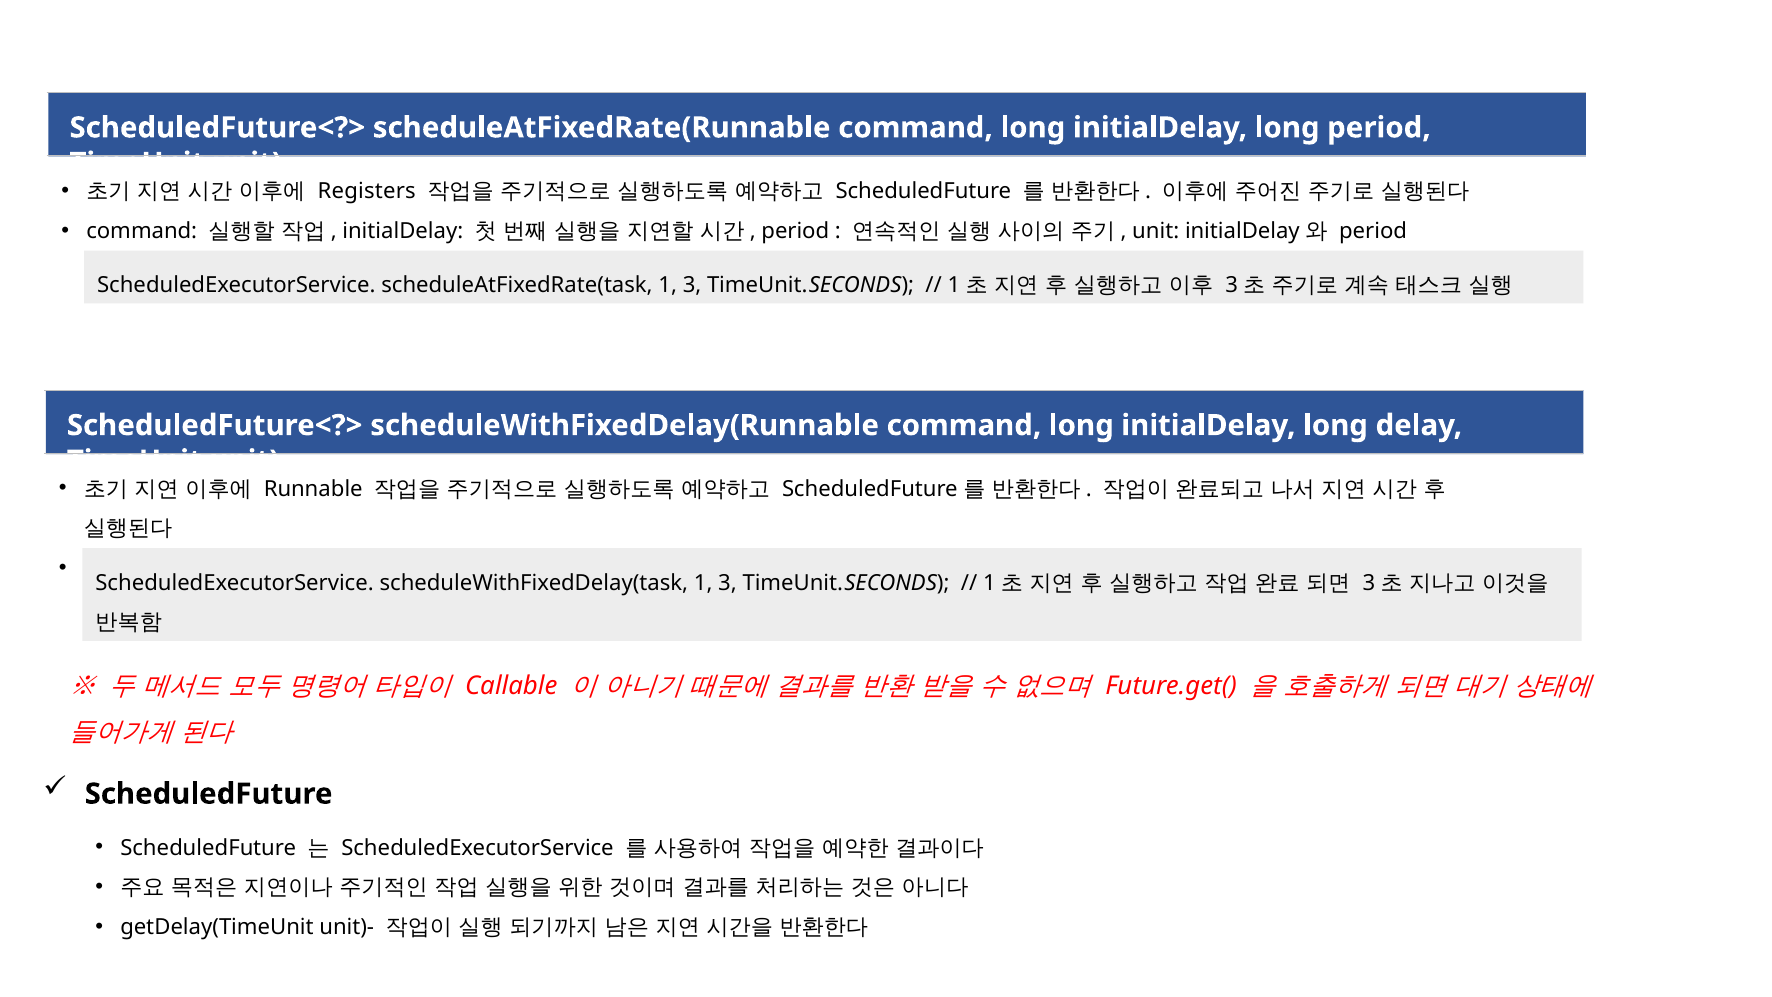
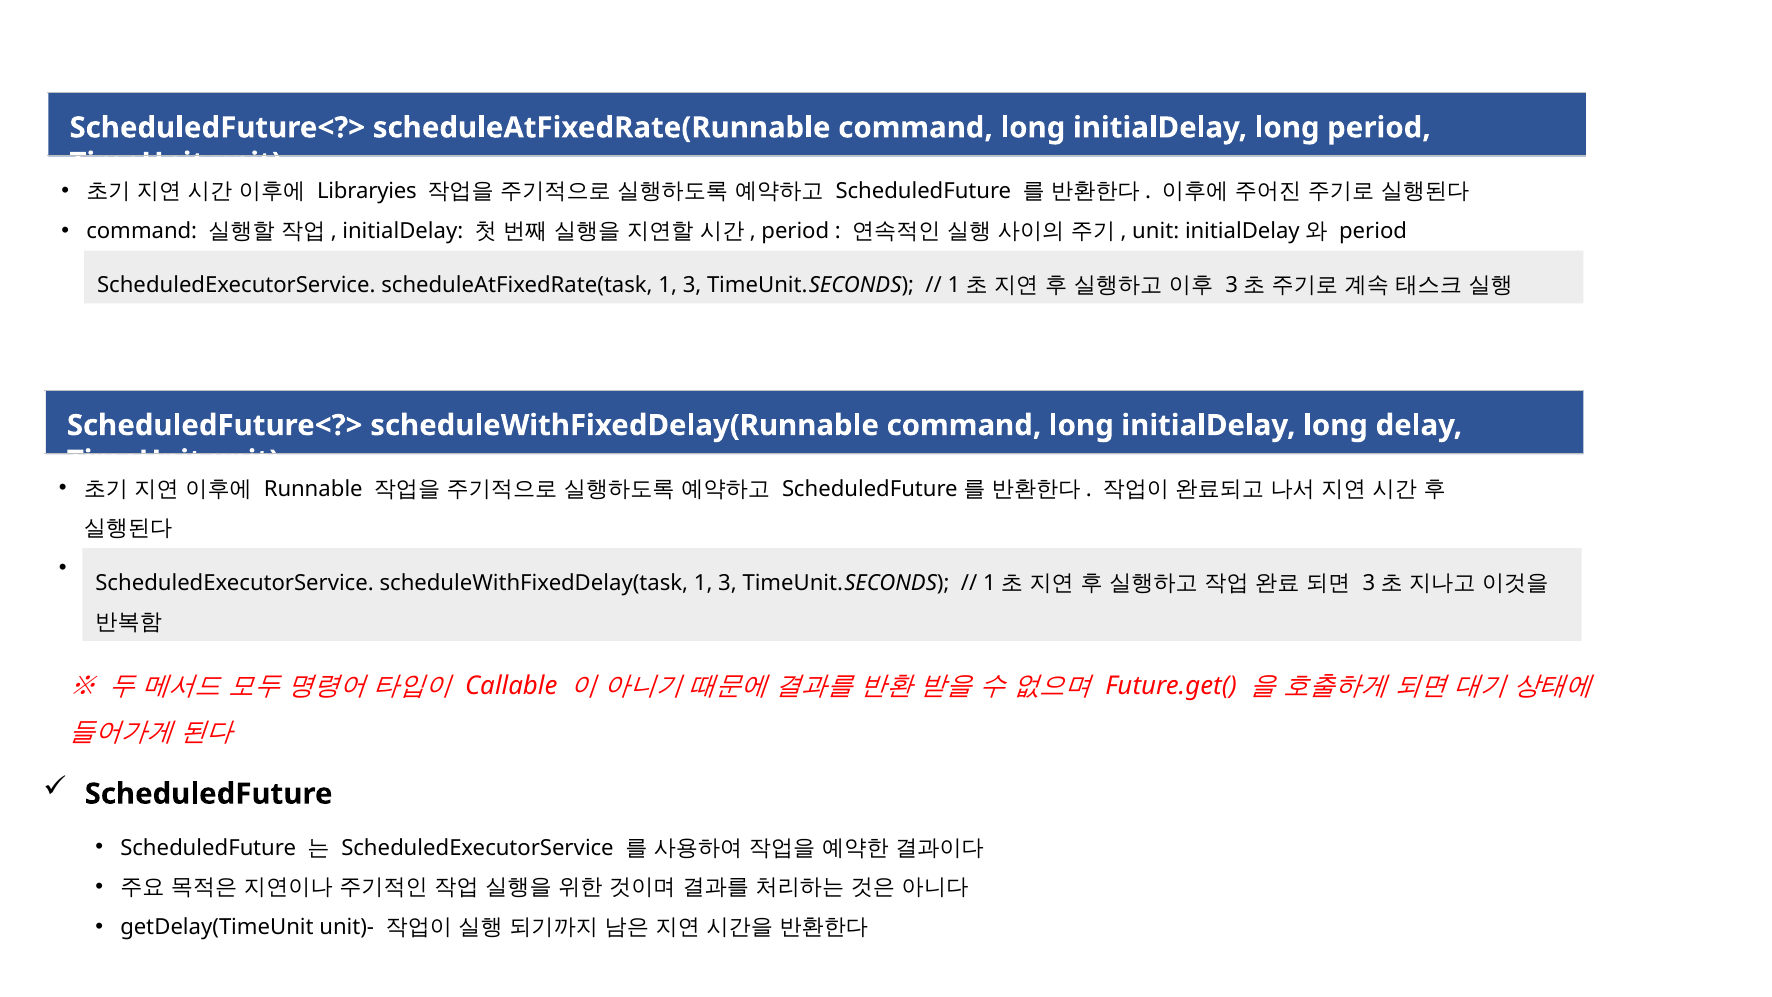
Registers: Registers -> Libraryies (367, 191)
